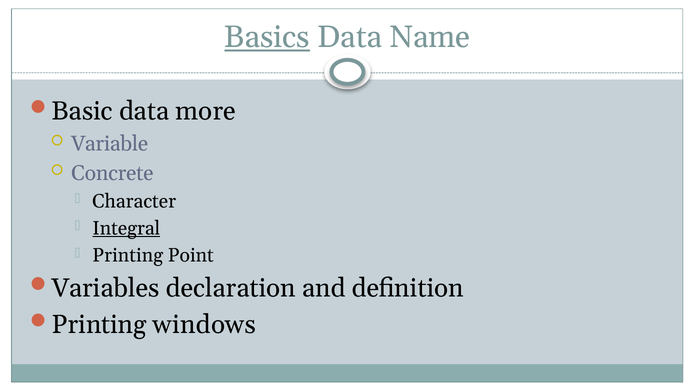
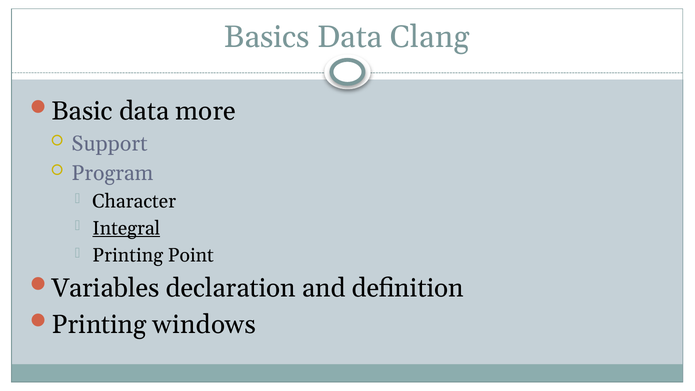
Basics underline: present -> none (267, 37)
Name: Name -> Clang (430, 37)
Variable: Variable -> Support (109, 143)
Concrete: Concrete -> Program (112, 173)
